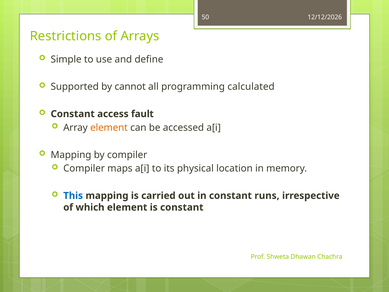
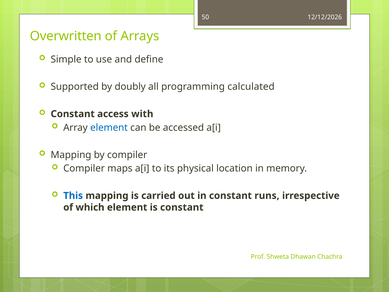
Restrictions: Restrictions -> Overwritten (66, 36)
cannot: cannot -> doubly (130, 87)
fault: fault -> with (142, 114)
element colour: orange -> blue (109, 127)
